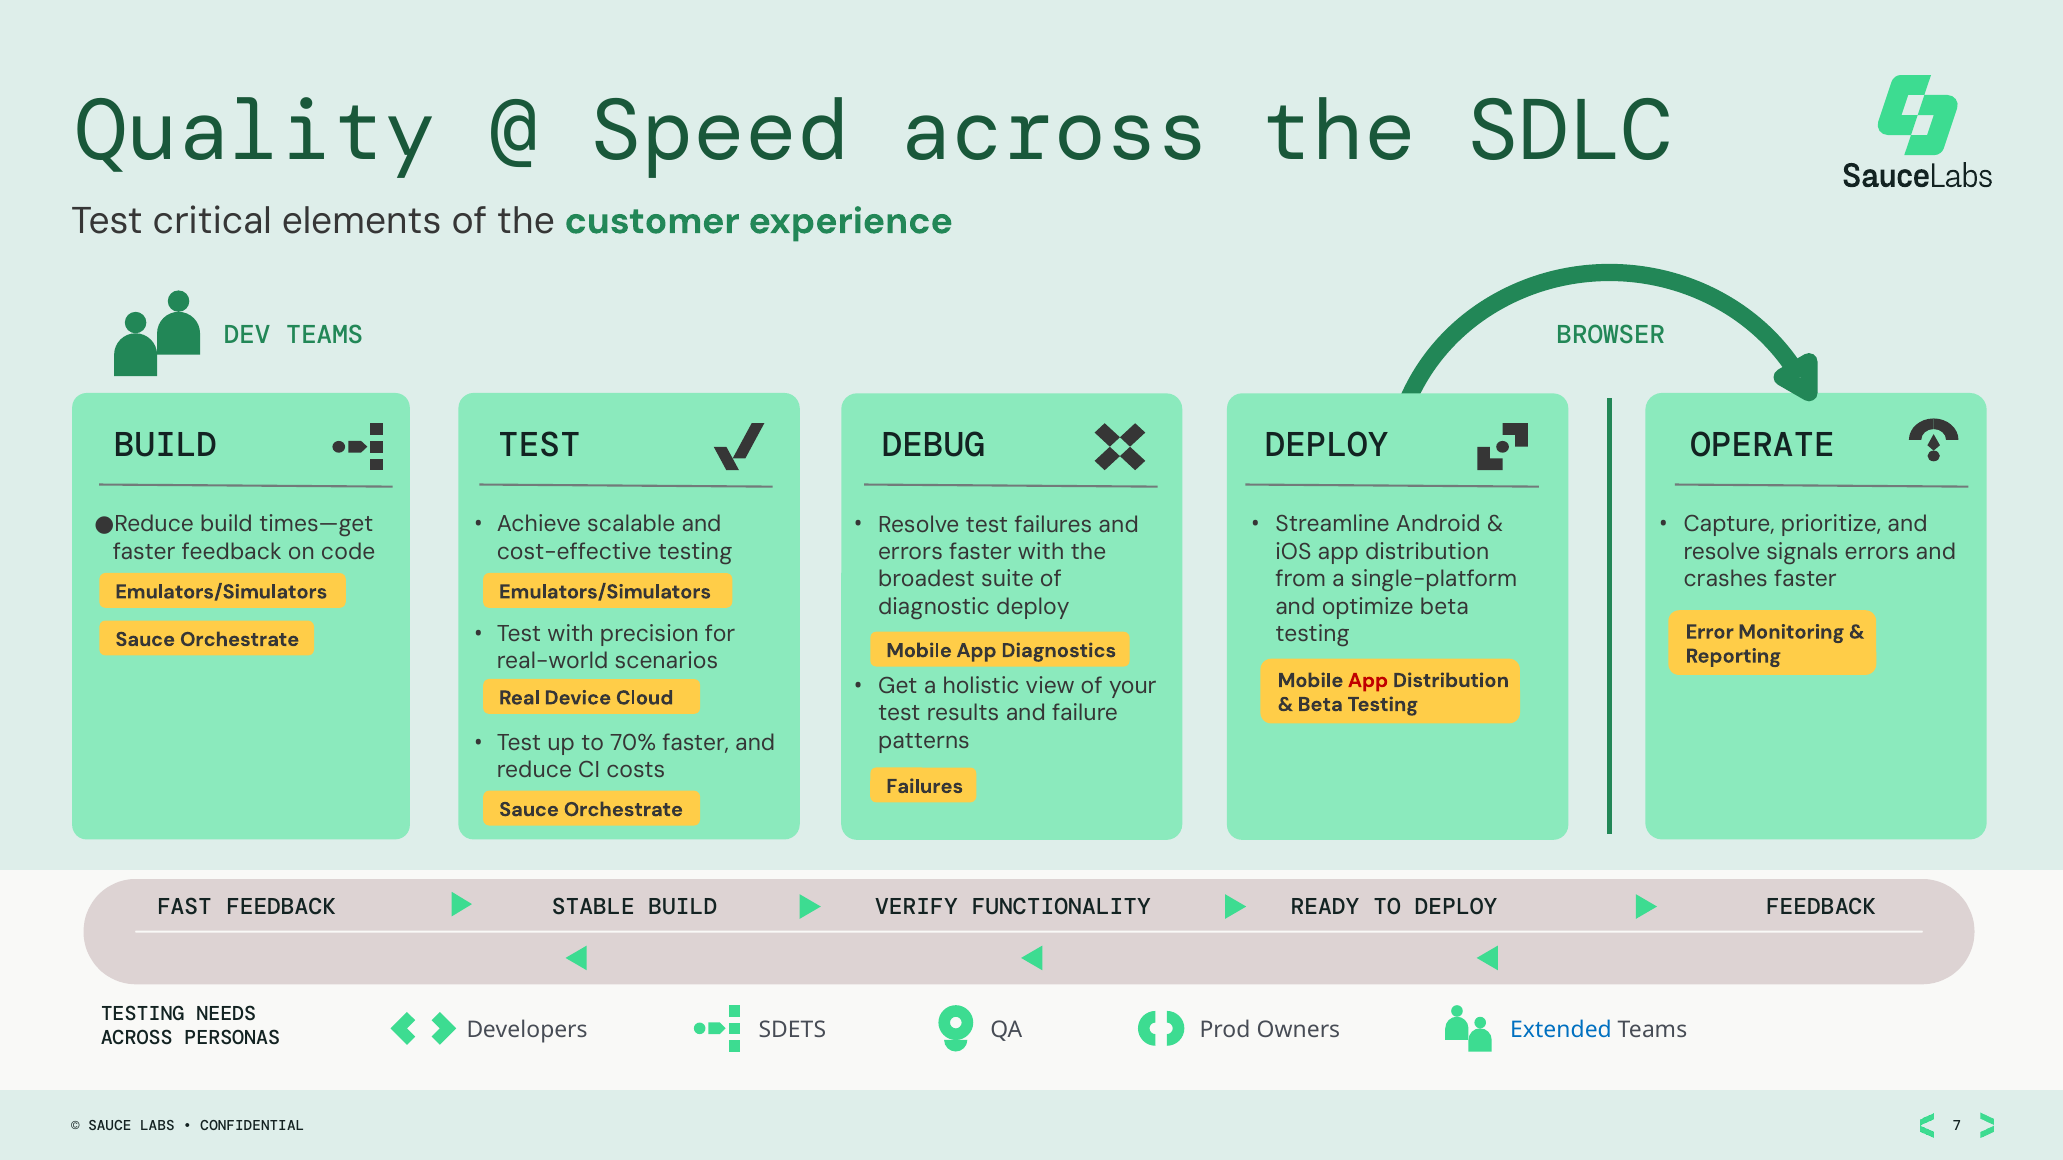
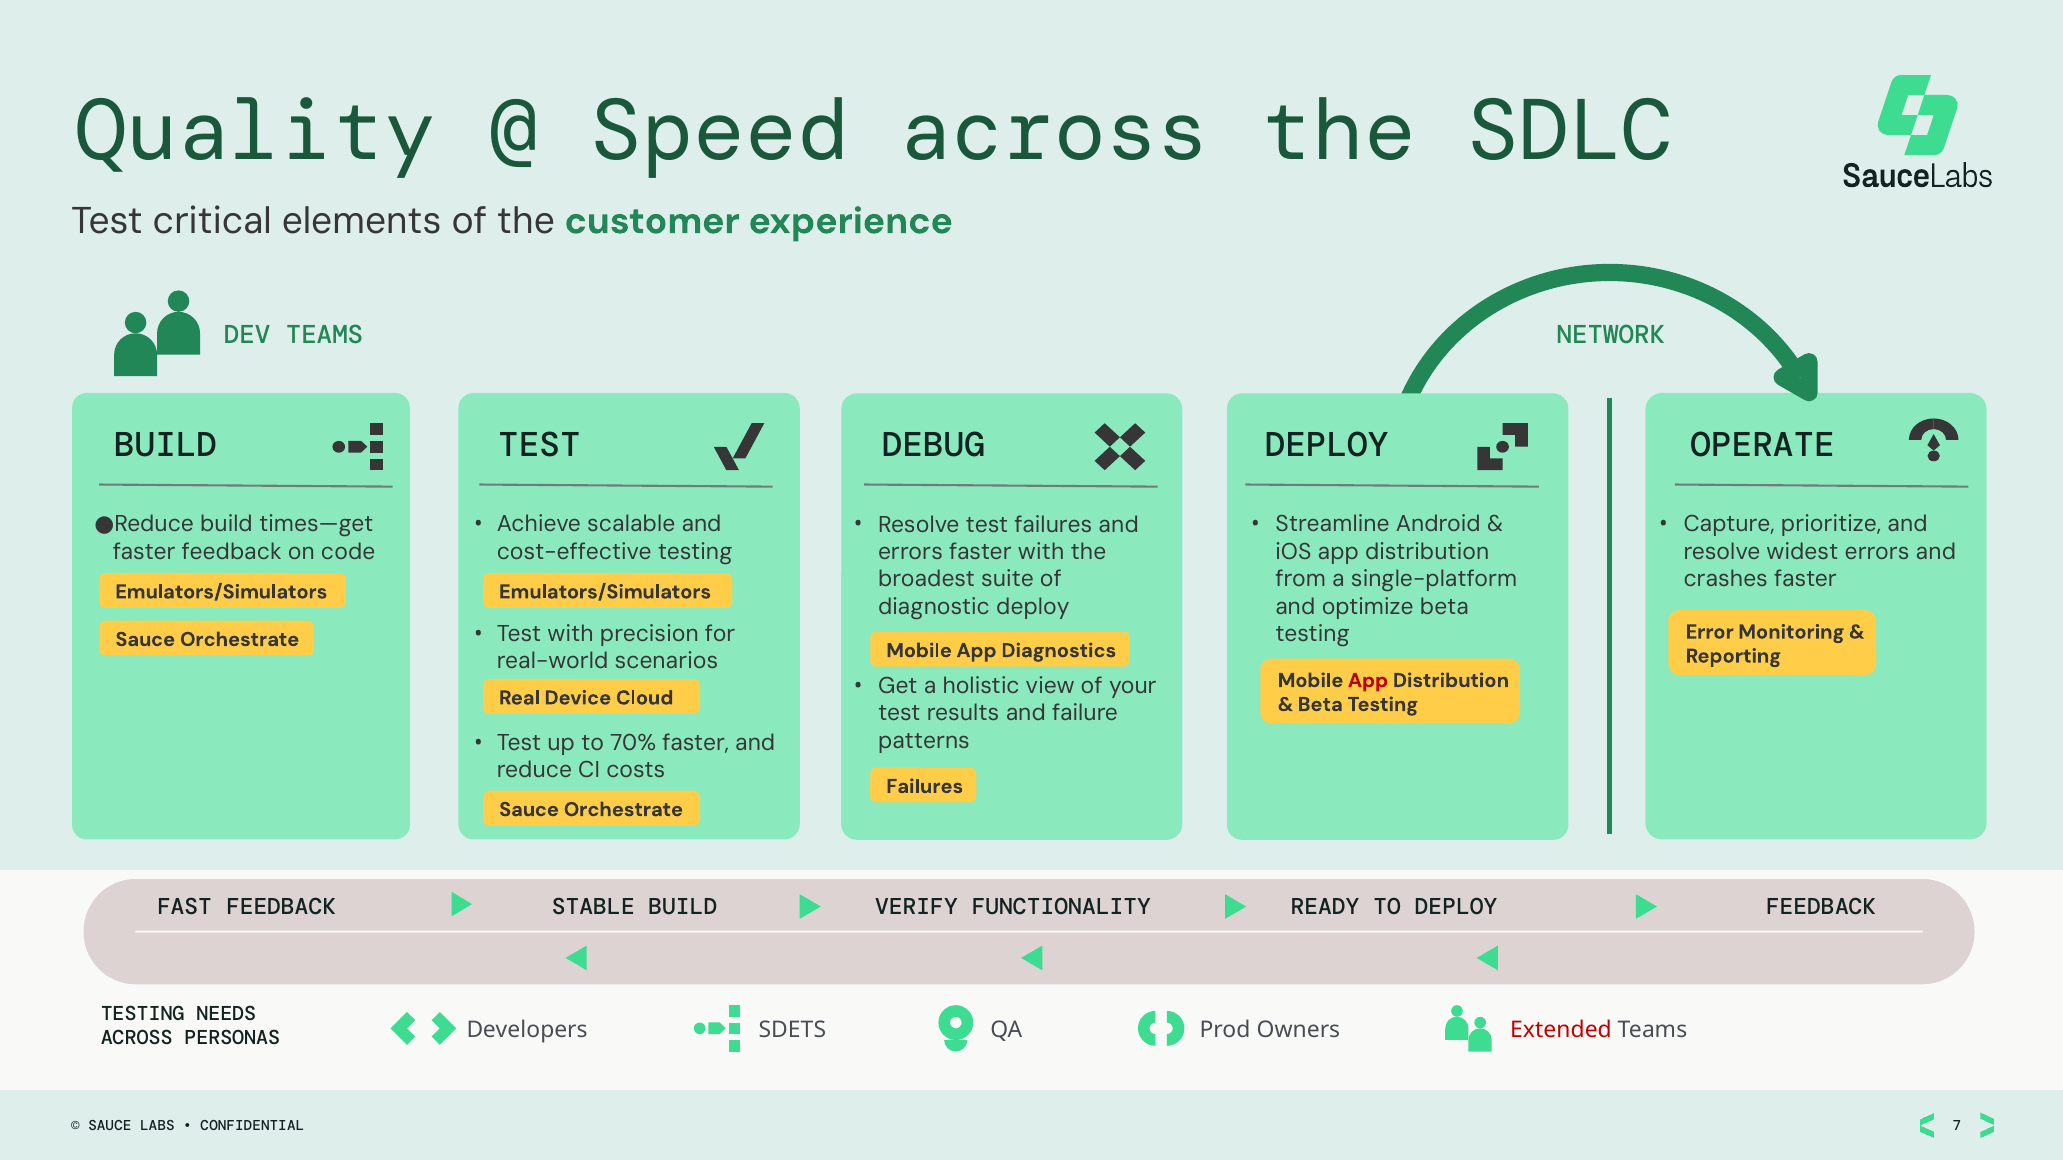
BROWSER: BROWSER -> NETWORK (1611, 335)
signals: signals -> widest (1802, 552)
Extended colour: blue -> red (1561, 1030)
